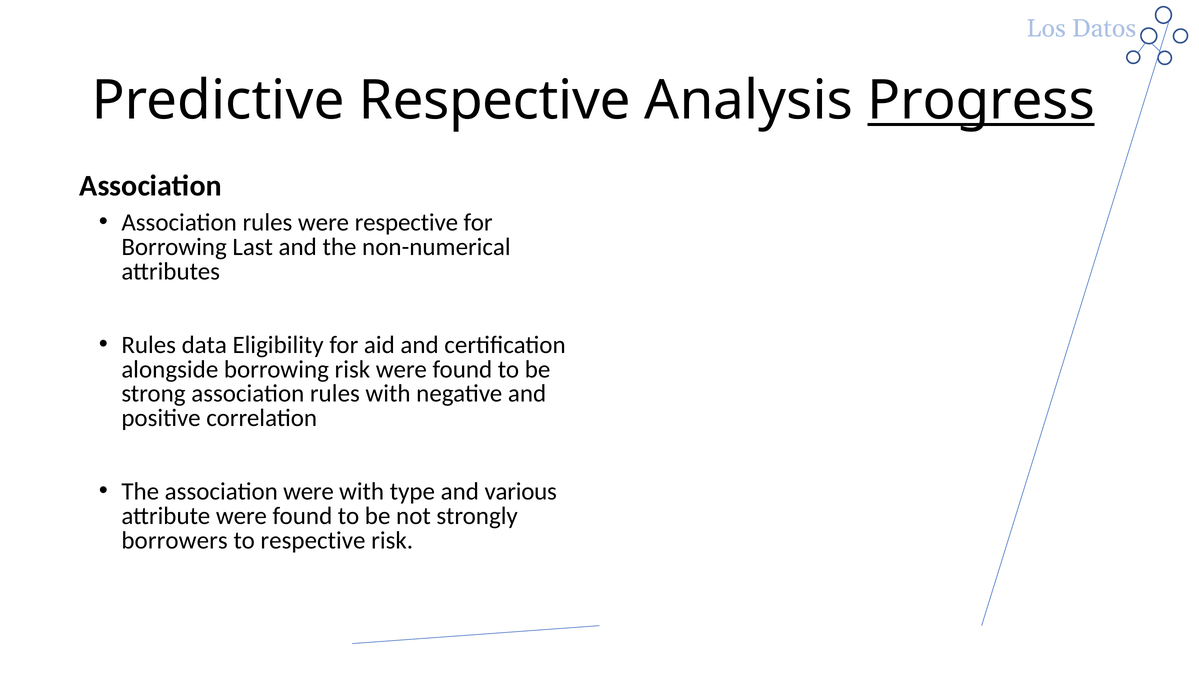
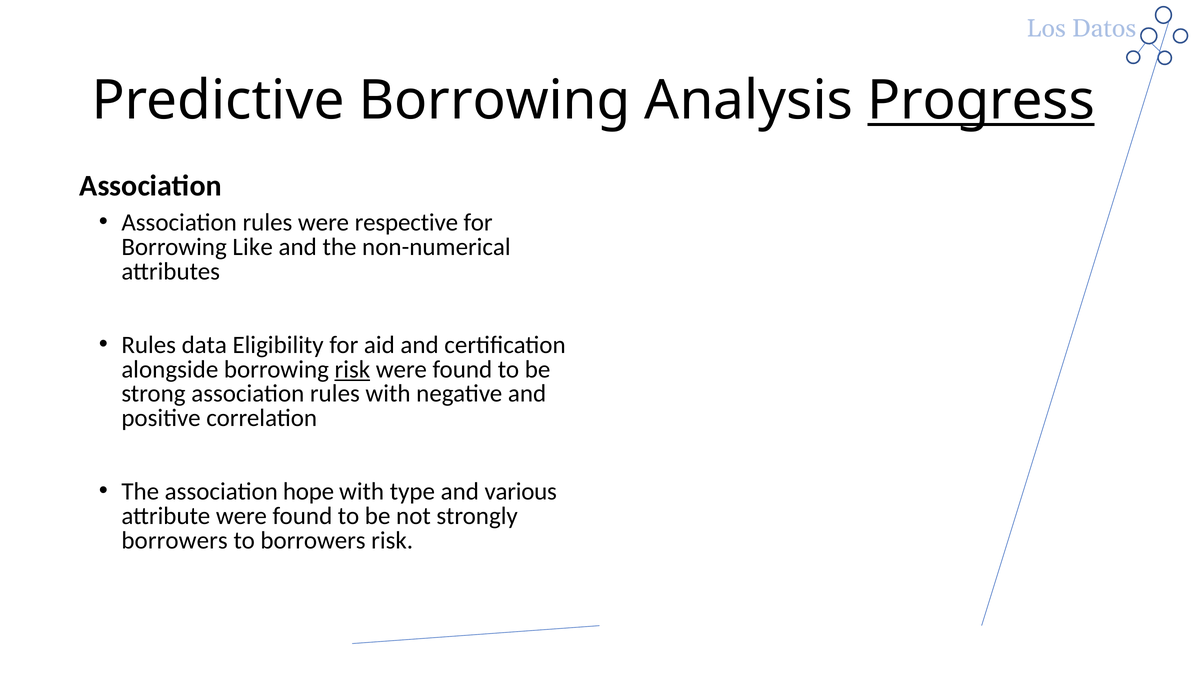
Predictive Respective: Respective -> Borrowing (495, 101)
Last: Last -> Like (253, 247)
risk underline: none -> present (352, 369)
association were: were -> hope (309, 491)
to respective: respective -> borrowers (313, 540)
